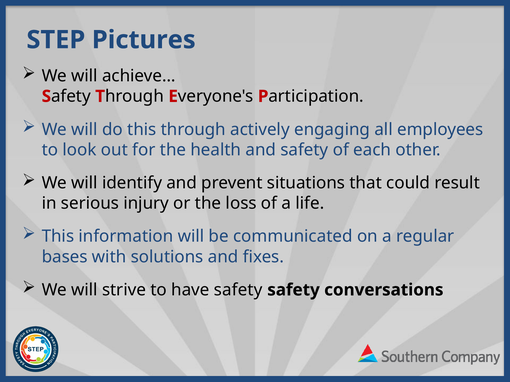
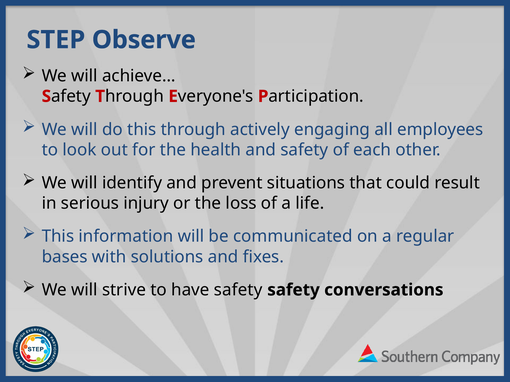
Pictures: Pictures -> Observe (144, 40)
